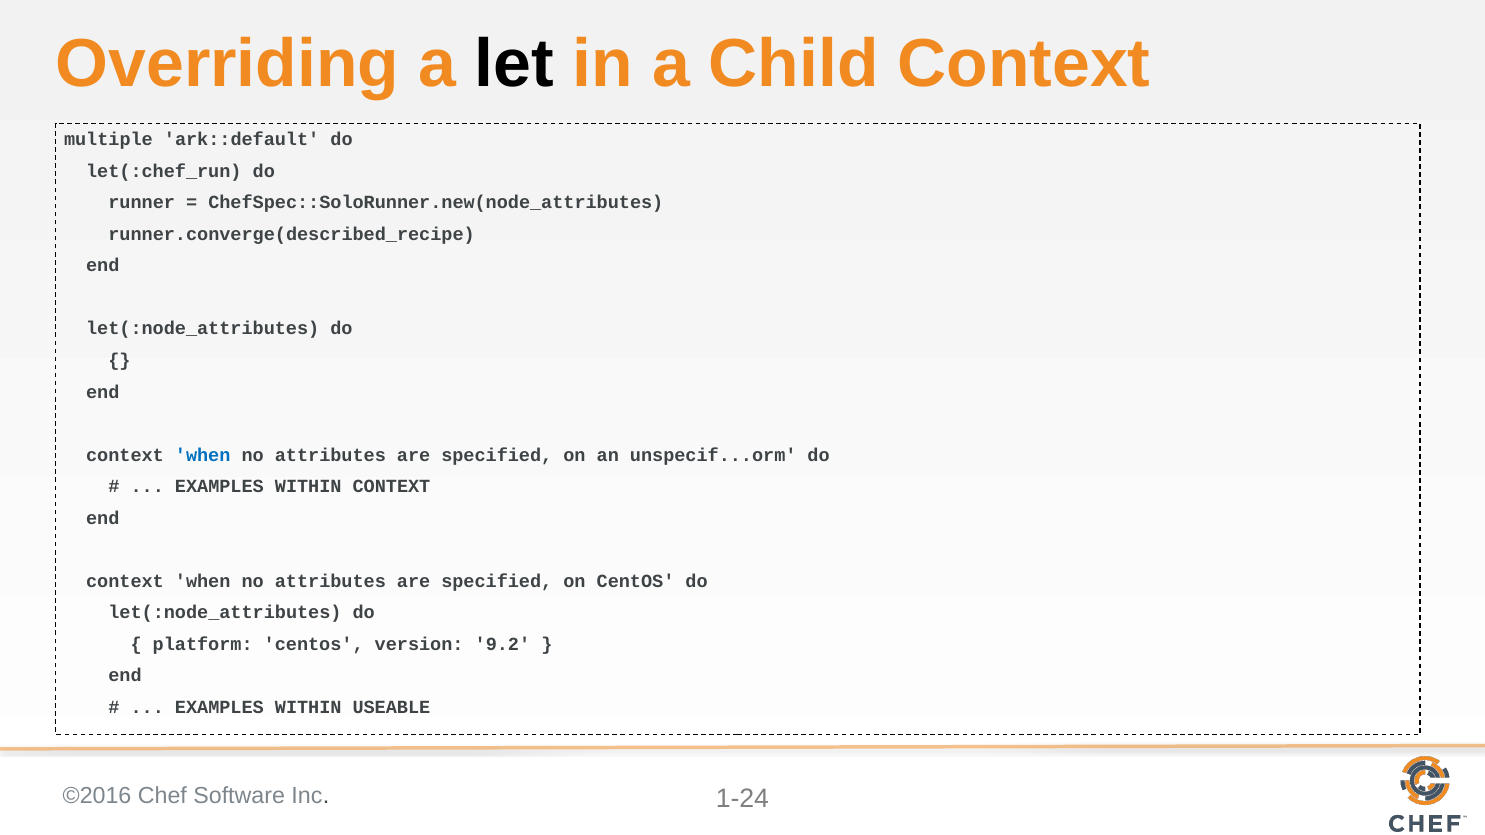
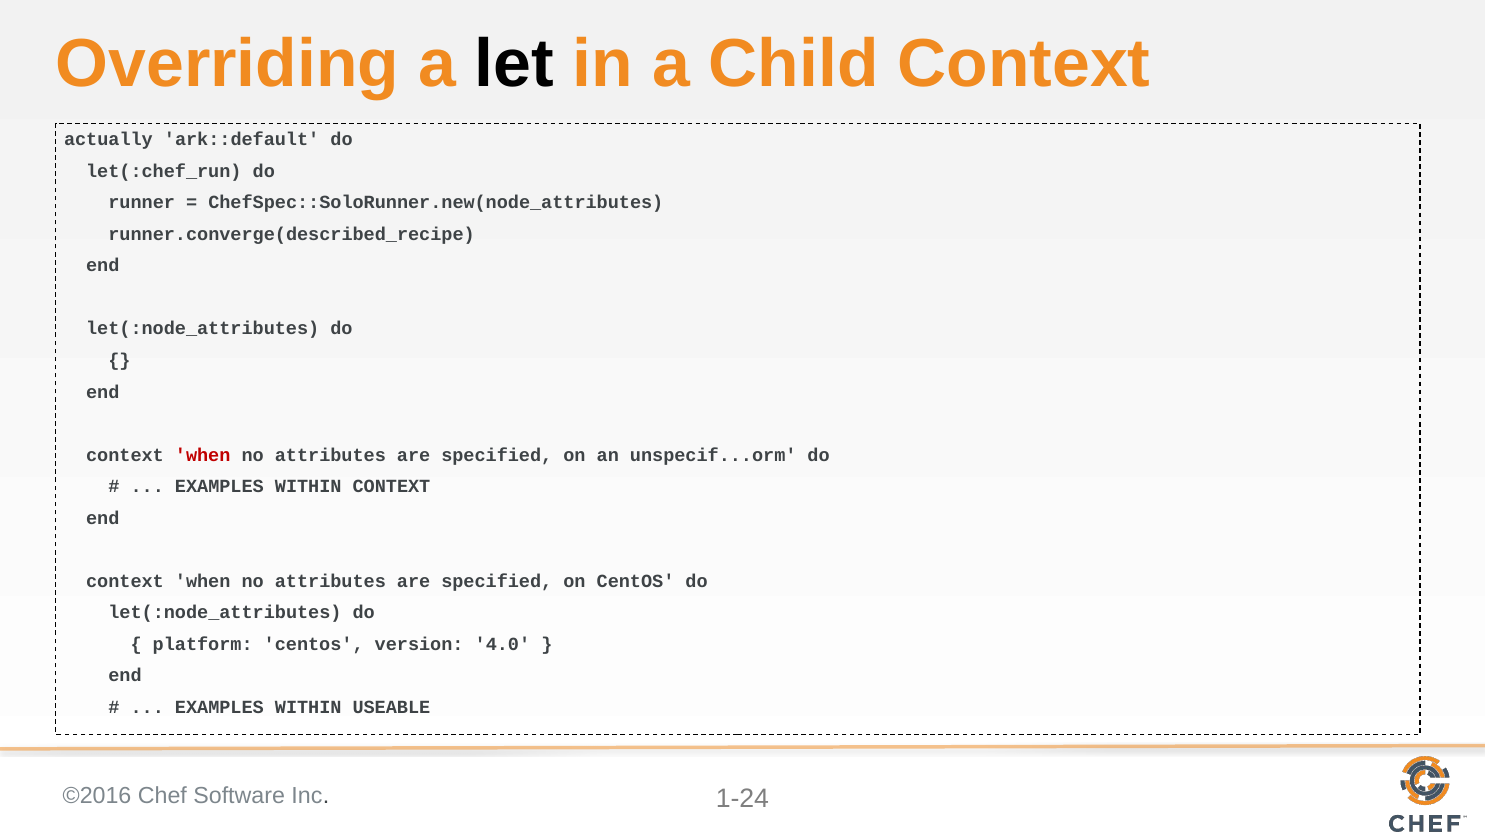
multiple: multiple -> actually (108, 140)
when colour: blue -> red (203, 455)
9.2: 9.2 -> 4.0 (502, 644)
